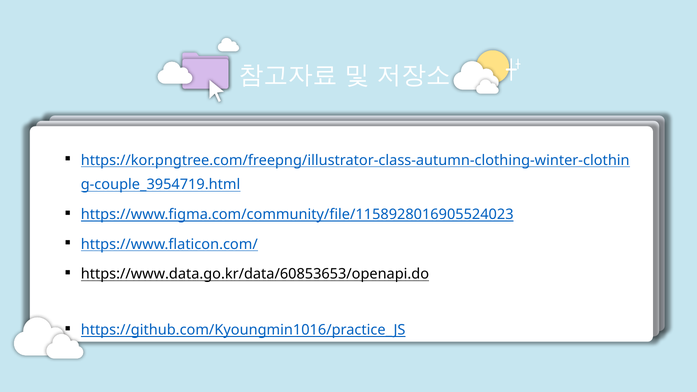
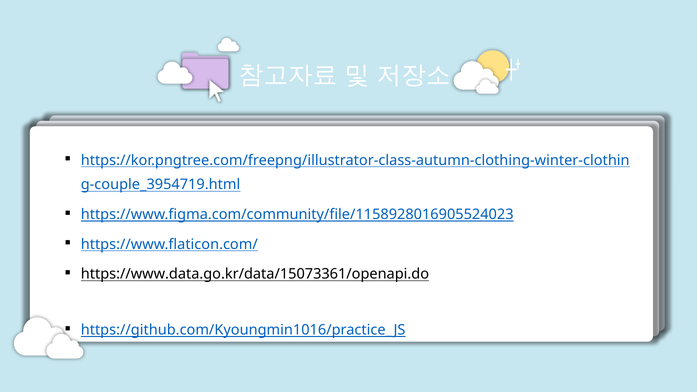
https://www.data.go.kr/data/60853653/openapi.do: https://www.data.go.kr/data/60853653/openapi.do -> https://www.data.go.kr/data/15073361/openapi.do (255, 274)
